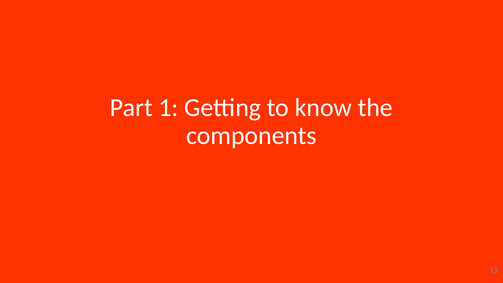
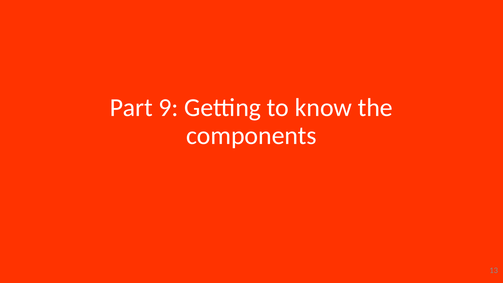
1: 1 -> 9 (168, 108)
